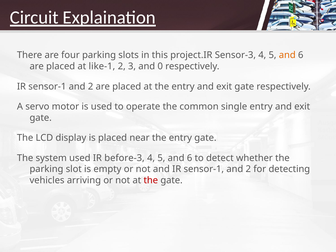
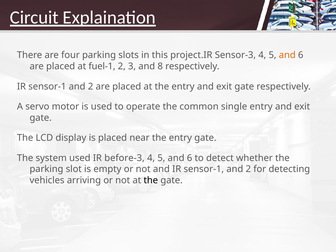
like-1: like-1 -> fuel-1 (102, 66)
0: 0 -> 8 (160, 66)
the colour: red -> black (151, 180)
